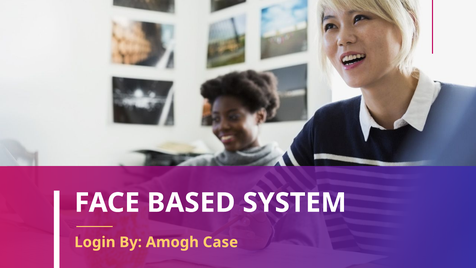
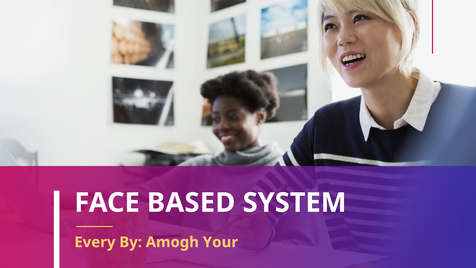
Login: Login -> Every (95, 242)
Case: Case -> Your (220, 242)
